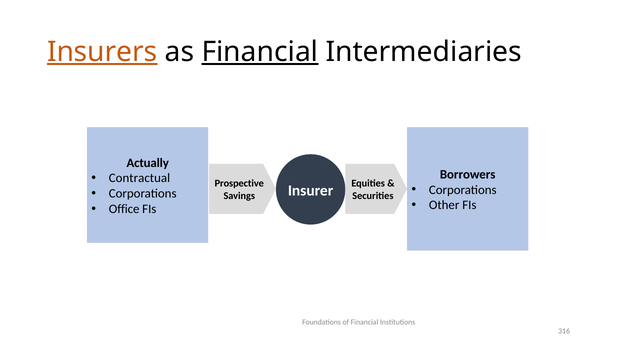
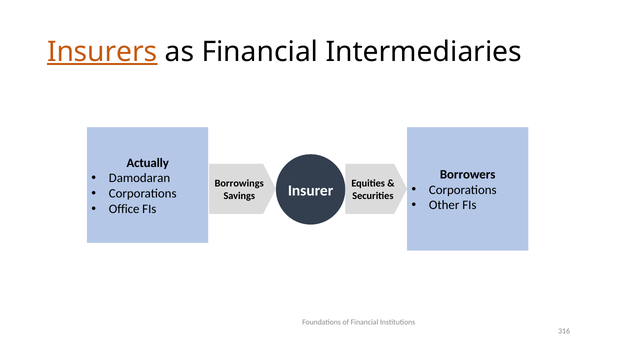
Financial underline: present -> none (260, 52)
Contractual: Contractual -> Damodaran (140, 178)
Prospective: Prospective -> Borrowings (239, 183)
